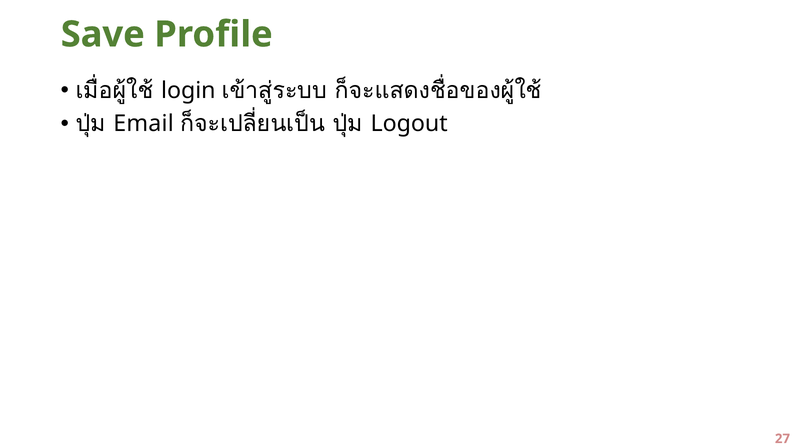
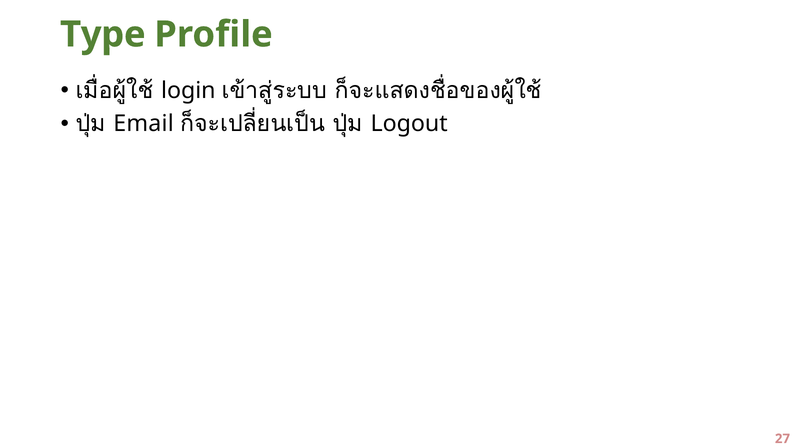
Save: Save -> Type (103, 34)
